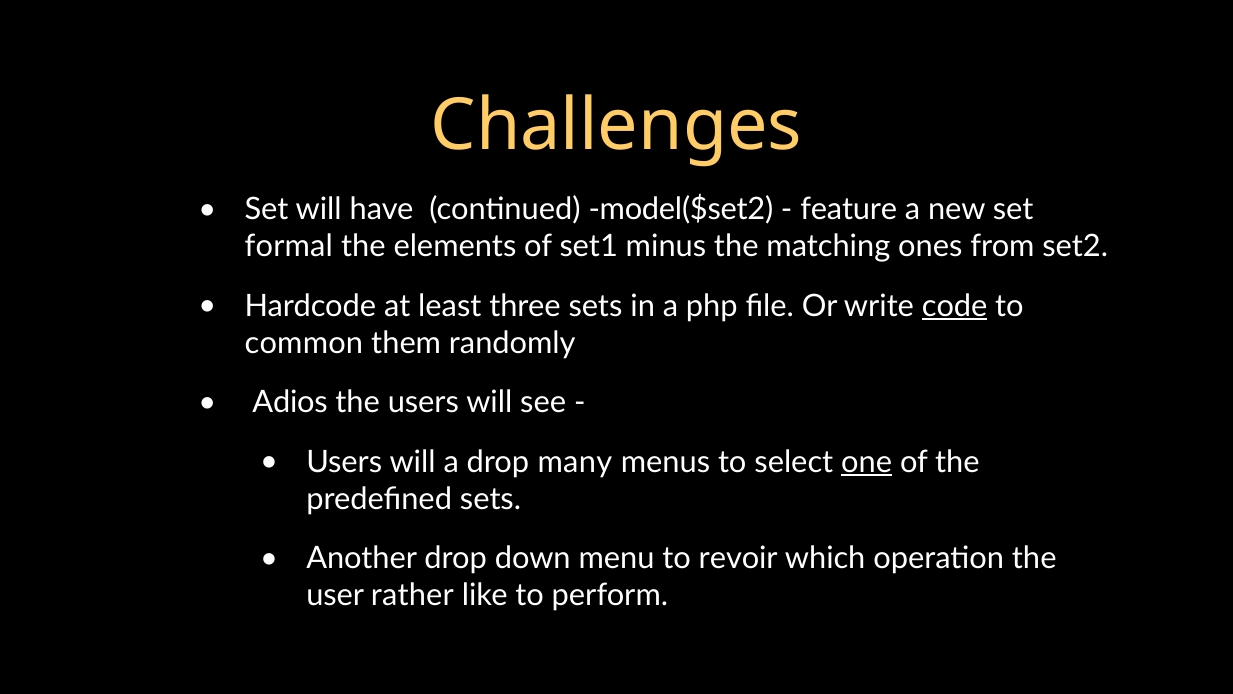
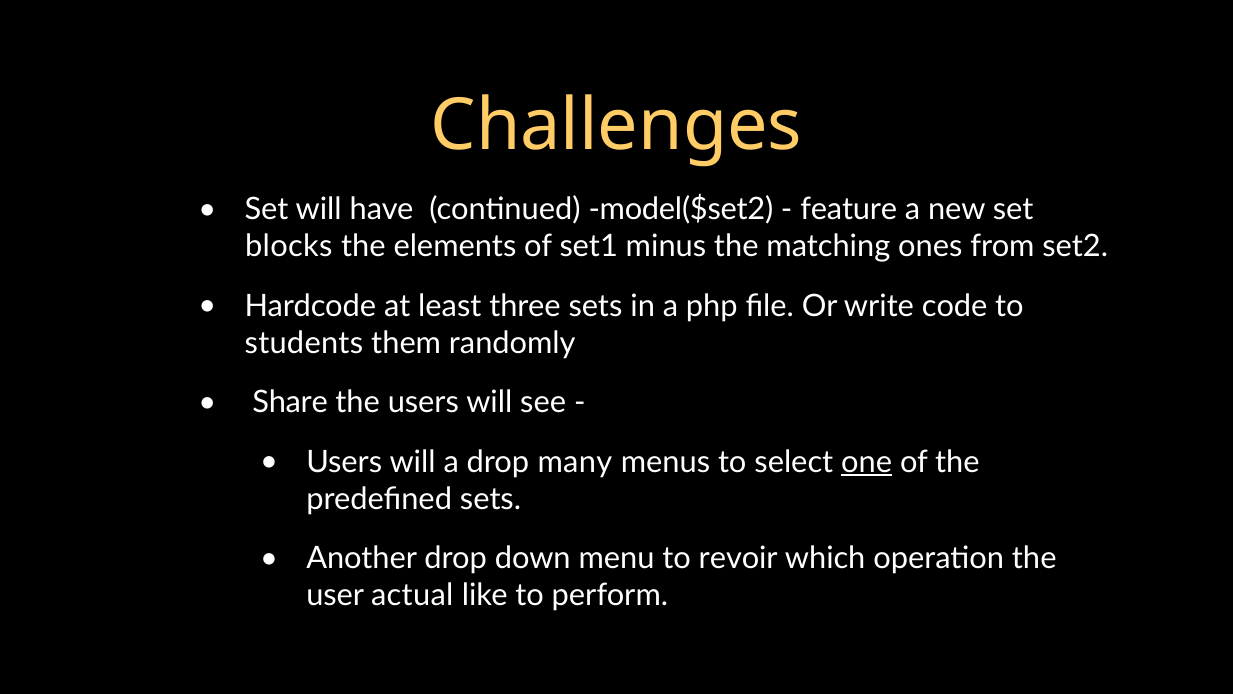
formal: formal -> blocks (289, 246)
code underline: present -> none (955, 306)
common: common -> students (304, 343)
Adios: Adios -> Share (290, 402)
rather: rather -> actual (412, 595)
